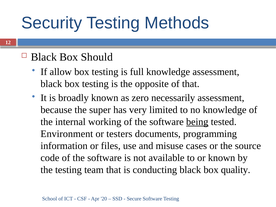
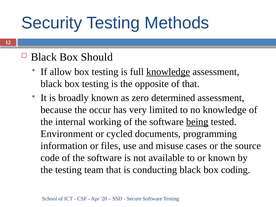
knowledge underline: none -> present (168, 72)
necessarily: necessarily -> determined (173, 98)
super: super -> occur (100, 110)
testers: testers -> cycled (119, 134)
quality: quality -> coding (236, 170)
